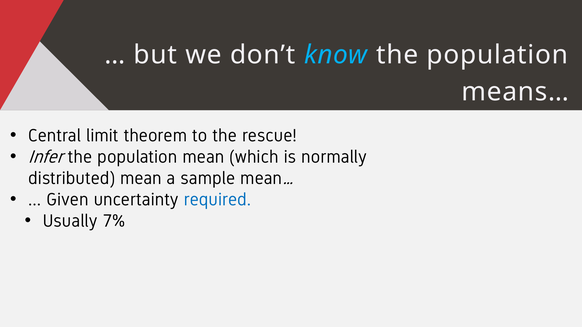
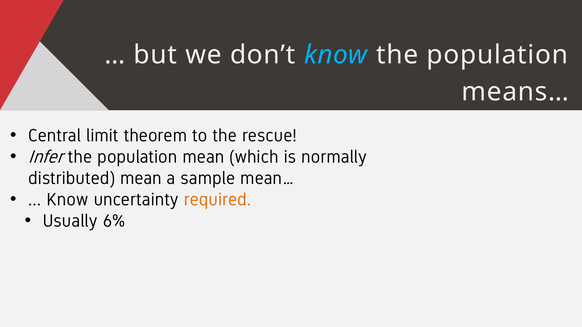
Given: Given -> Know (67, 200)
required colour: blue -> orange (218, 200)
7%: 7% -> 6% (114, 221)
